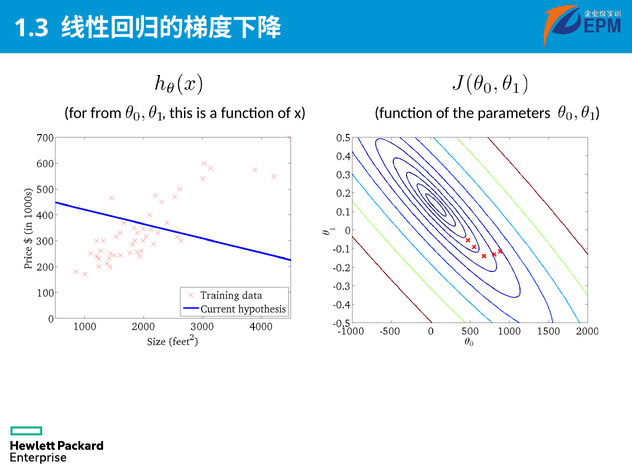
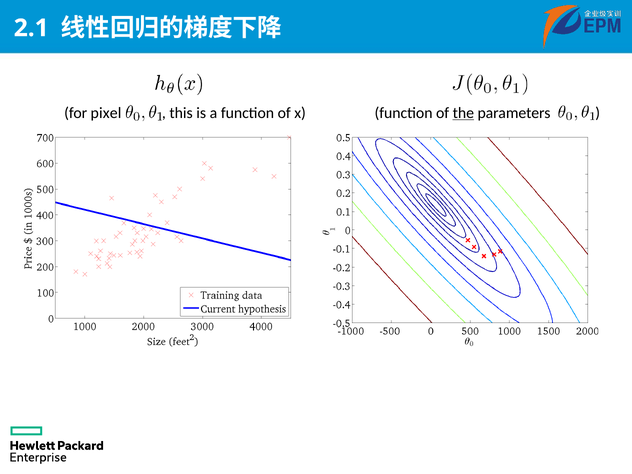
1.3: 1.3 -> 2.1 (31, 28)
from: from -> pixel (106, 113)
the underline: none -> present (463, 113)
